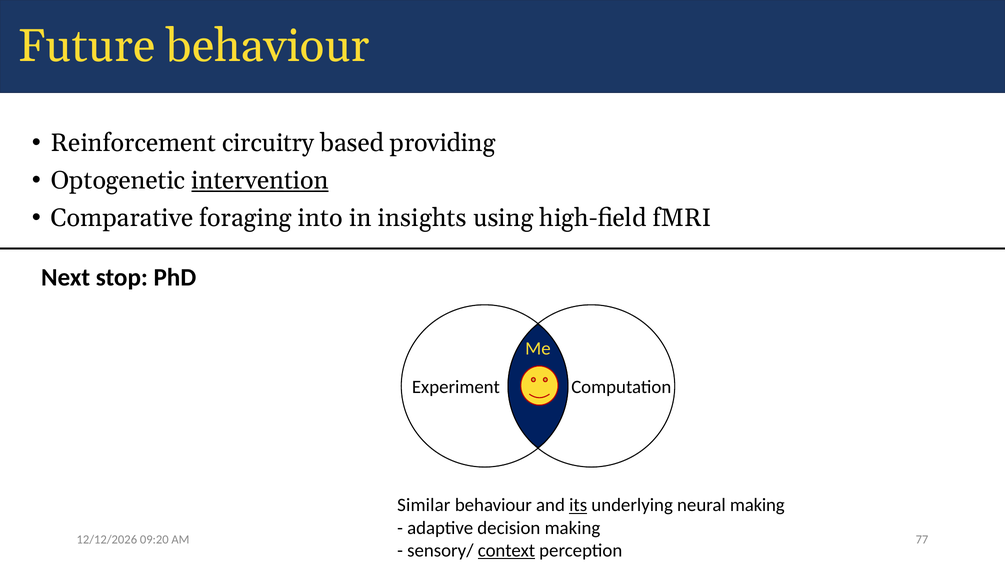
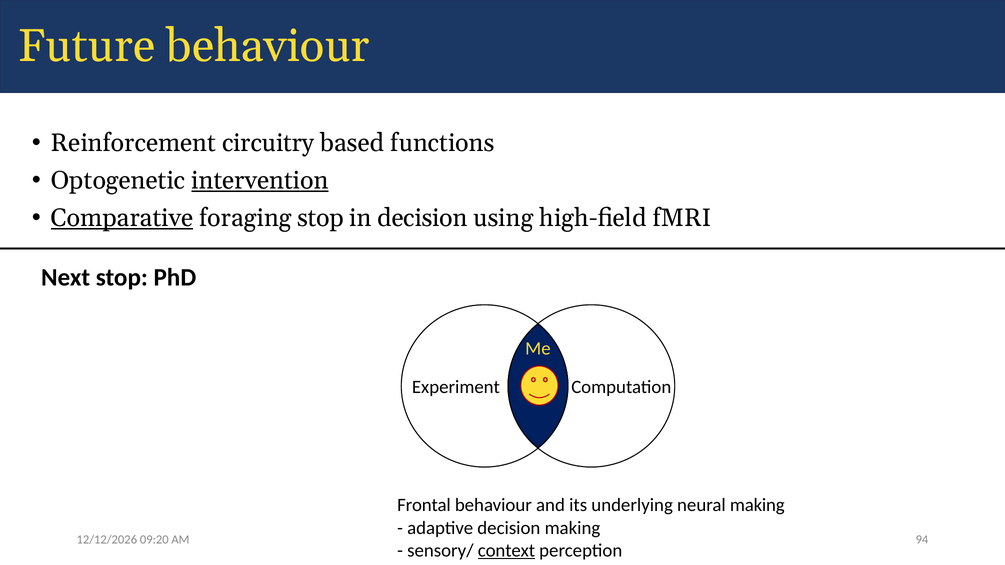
providing: providing -> functions (443, 143)
Comparative underline: none -> present (122, 218)
foraging into: into -> stop (321, 218)
in insights: insights -> decision (422, 218)
Similar: Similar -> Frontal (424, 505)
its underline: present -> none (578, 505)
77: 77 -> 94 (922, 540)
